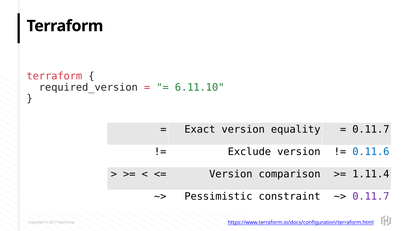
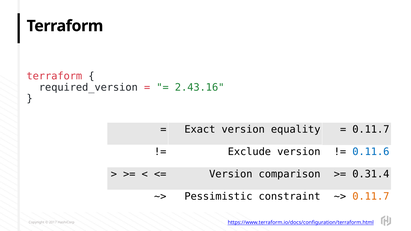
6.11.10: 6.11.10 -> 2.43.16 (200, 87)
1.11.4: 1.11.4 -> 0.31.4 (371, 174)
0.11.7 colour: purple -> orange (371, 197)
